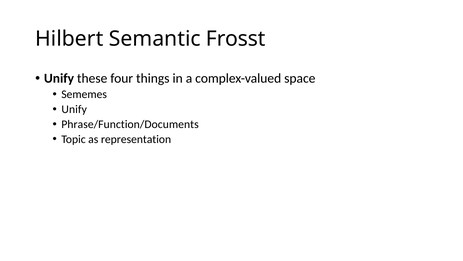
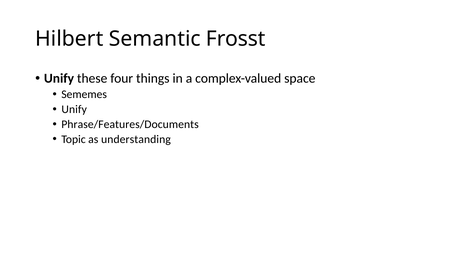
Phrase/Function/Documents: Phrase/Function/Documents -> Phrase/Features/Documents (130, 124)
representation: representation -> understanding (136, 139)
